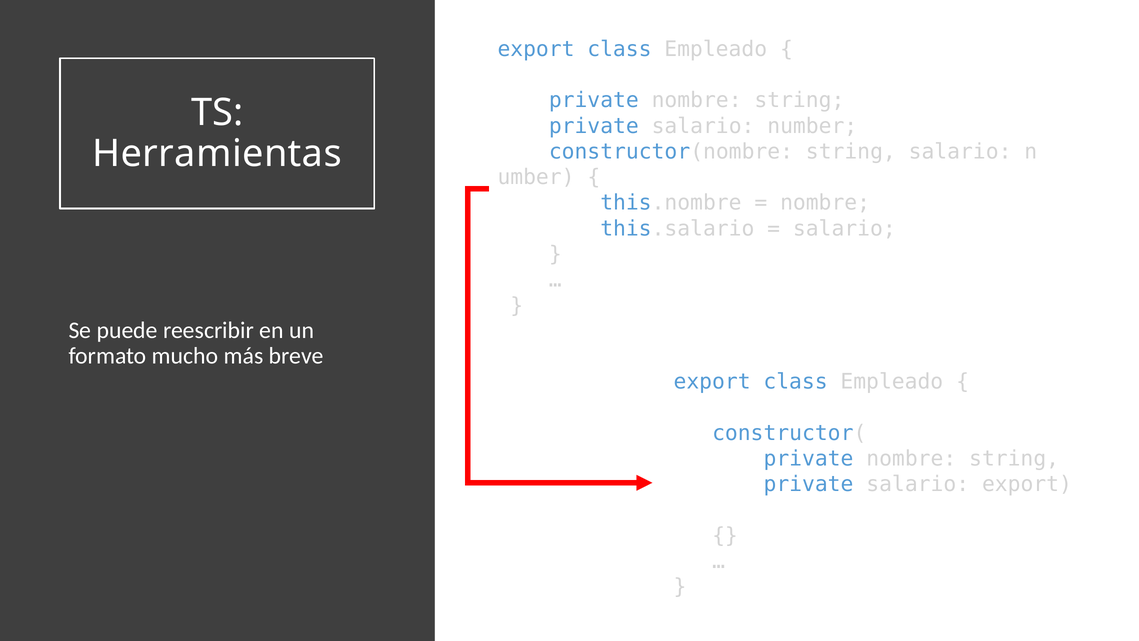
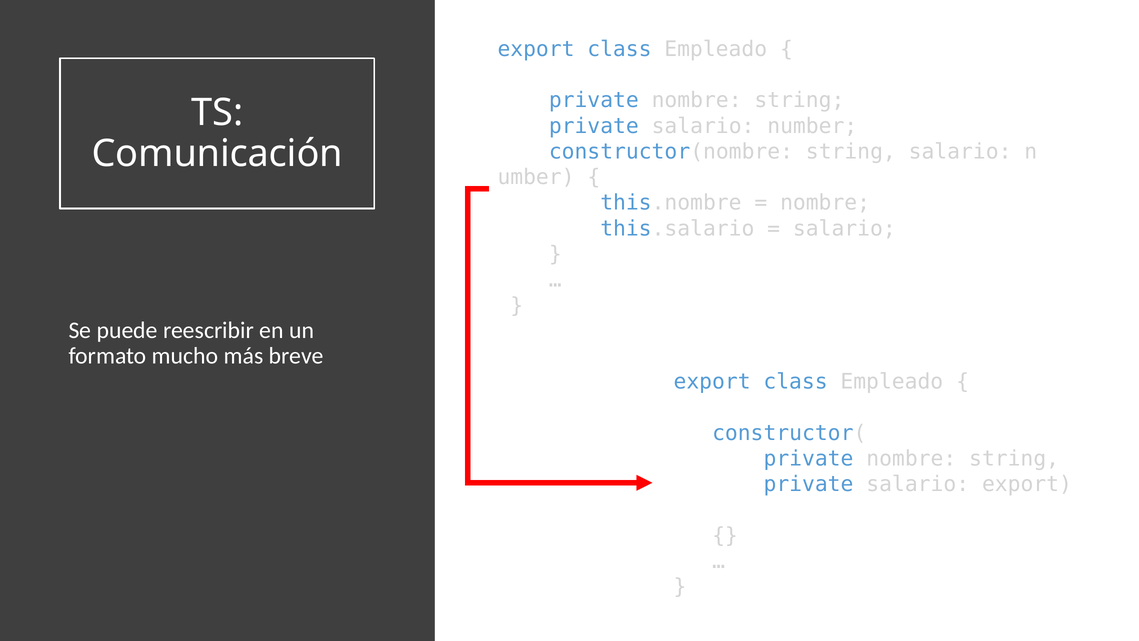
Herramientas: Herramientas -> Comunicación (217, 154)
